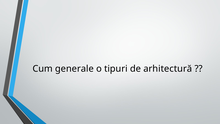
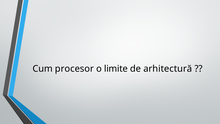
generale: generale -> procesor (74, 69)
tipuri: tipuri -> limite (116, 69)
